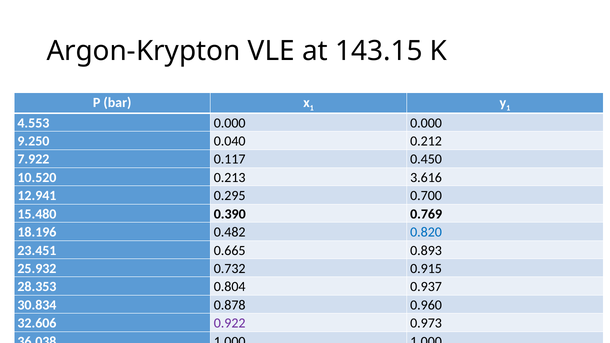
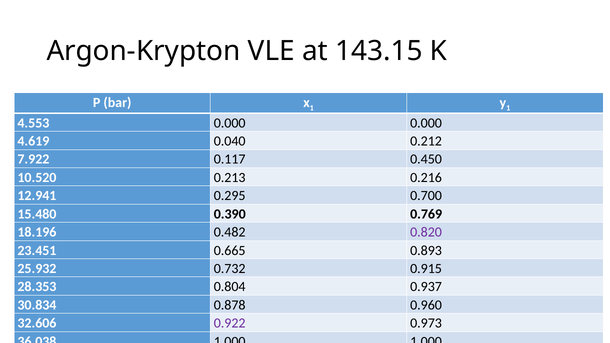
9.250: 9.250 -> 4.619 (33, 141)
3.616: 3.616 -> 0.216 (426, 178)
0.820 colour: blue -> purple (426, 232)
